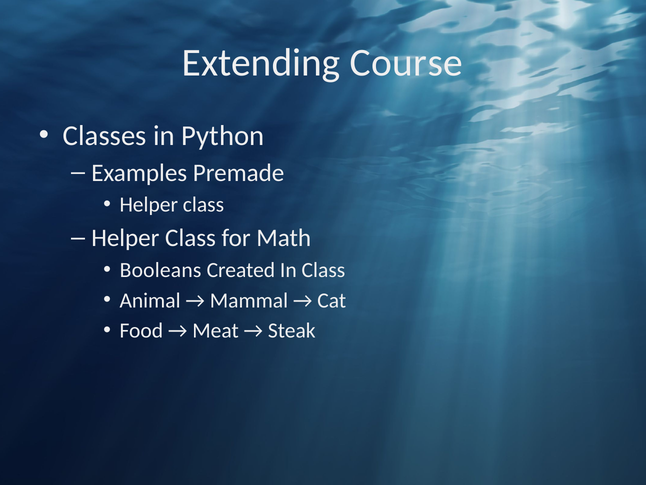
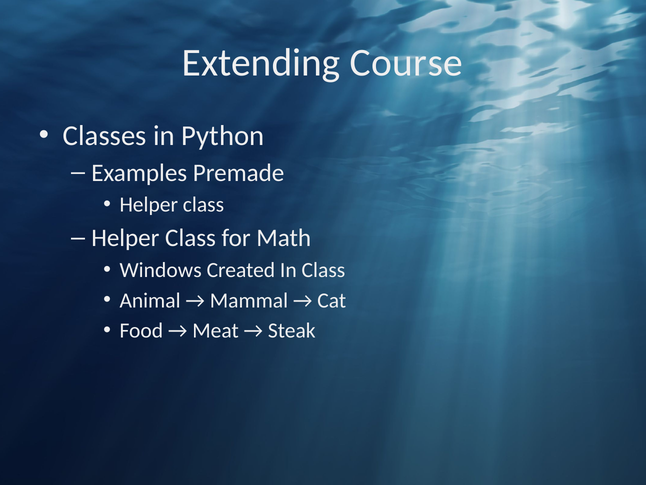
Booleans: Booleans -> Windows (161, 270)
